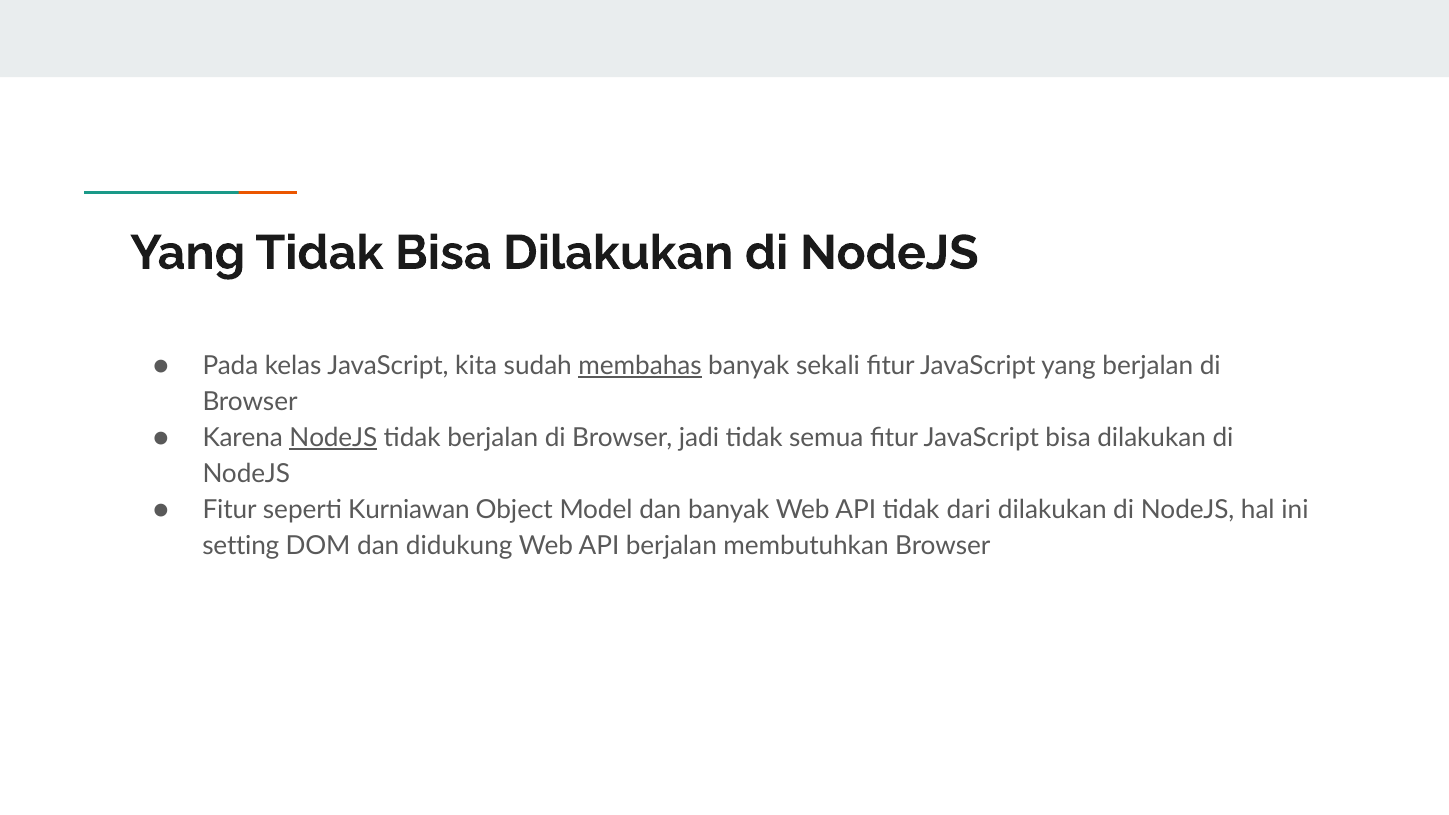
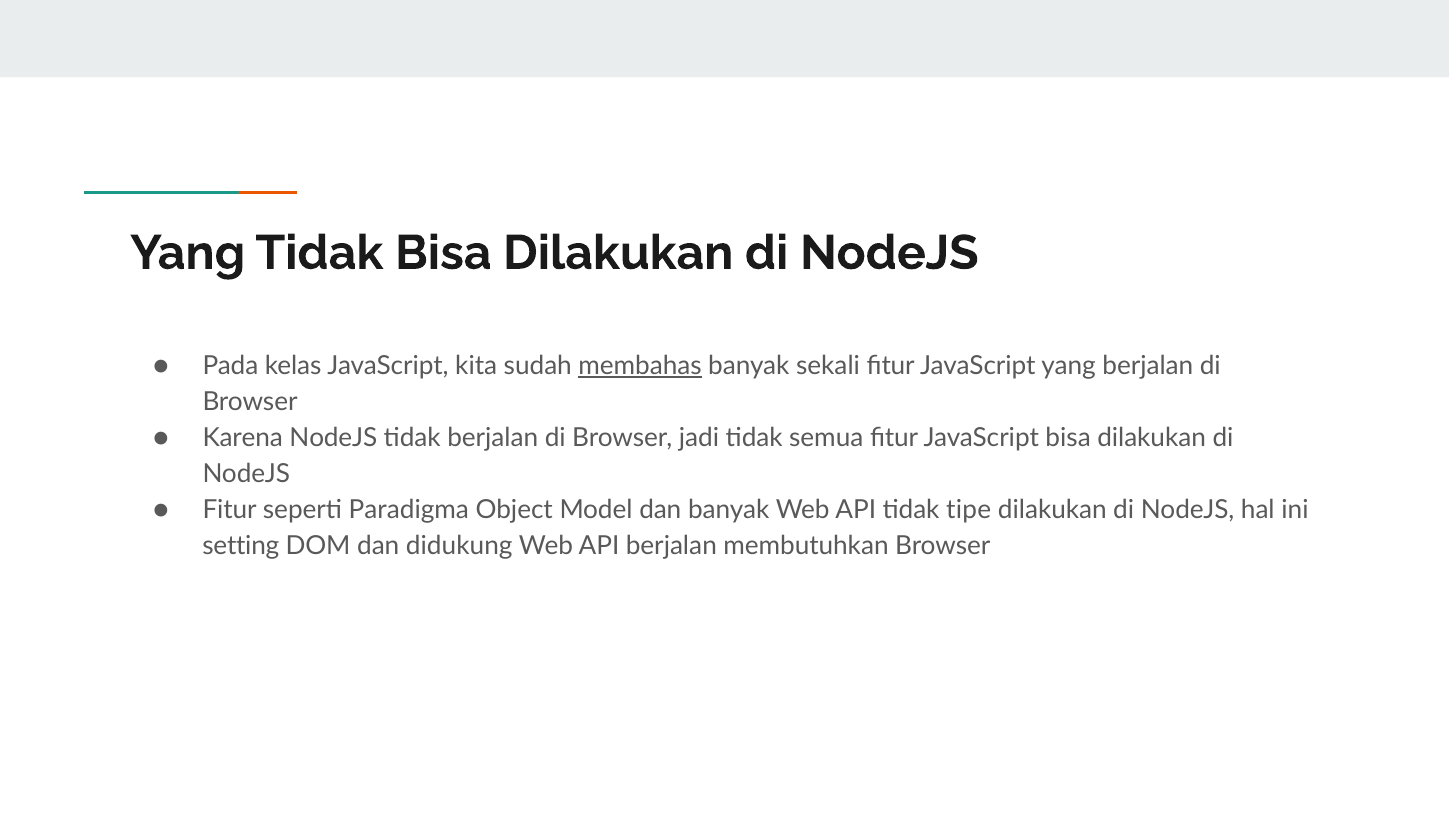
NodeJS underline: present -> none (333, 438)
Kurniawan: Kurniawan -> Paradigma (409, 510)
dari: dari -> tipe (969, 510)
